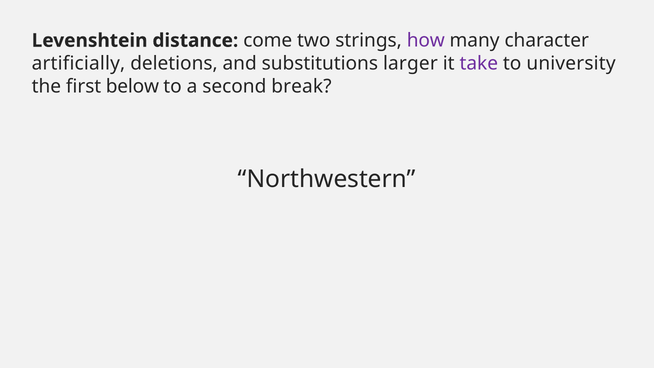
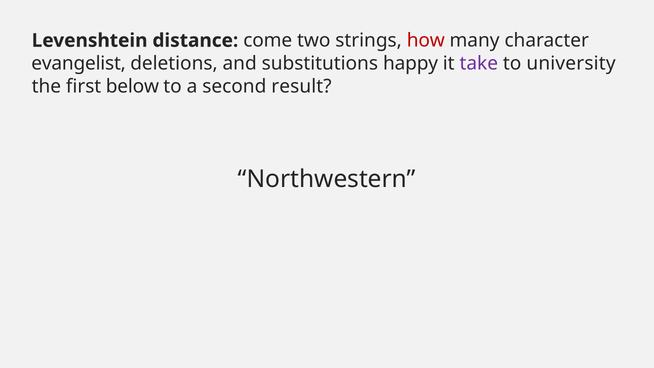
how colour: purple -> red (426, 40)
artificially: artificially -> evangelist (79, 63)
larger: larger -> happy (411, 63)
break: break -> result (301, 86)
